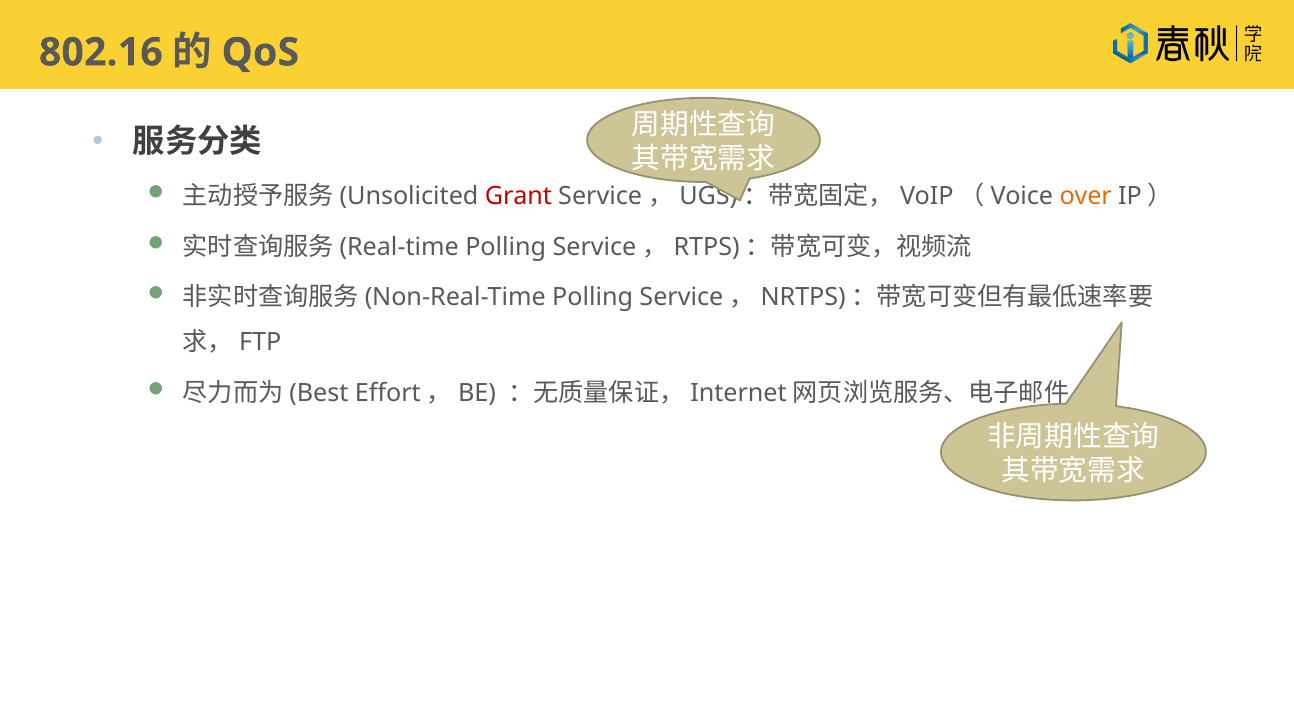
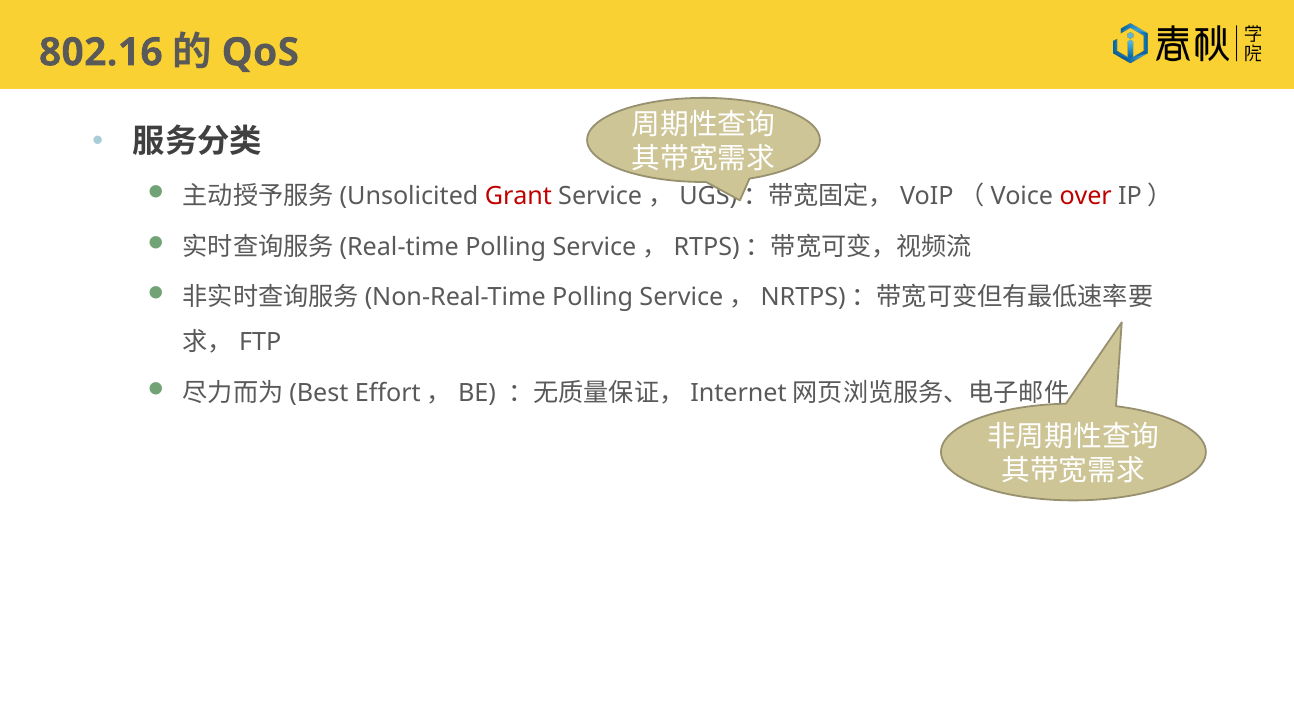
over colour: orange -> red (1086, 196)
